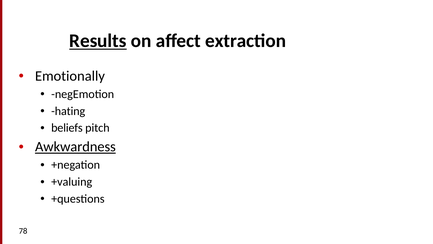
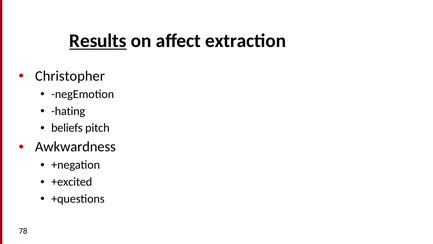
Emotionally: Emotionally -> Christopher (70, 76)
Awkwardness underline: present -> none (75, 147)
+valuing: +valuing -> +excited (72, 182)
